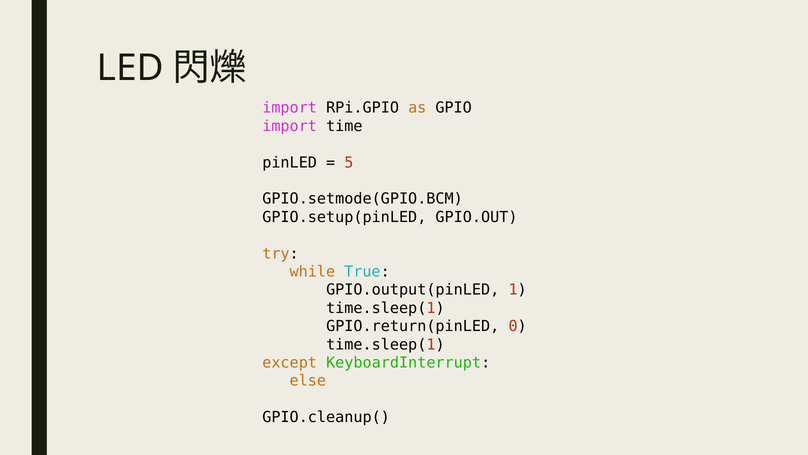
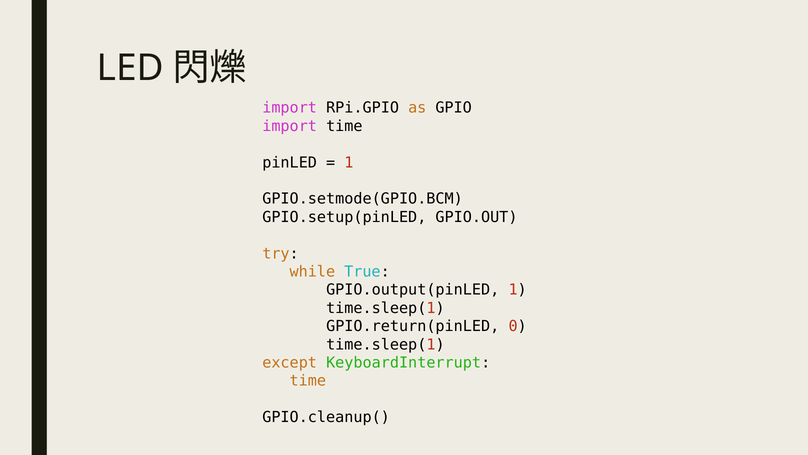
5: 5 -> 1 (349, 162)
else: else -> time (308, 380)
